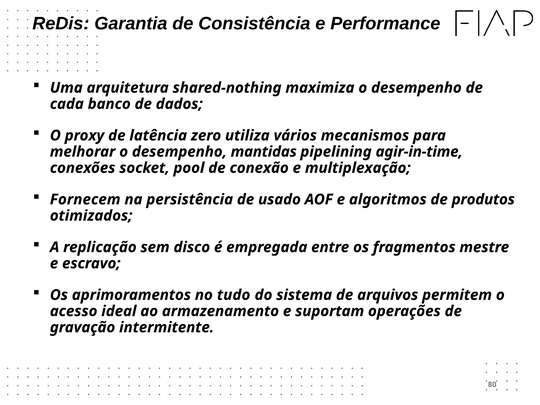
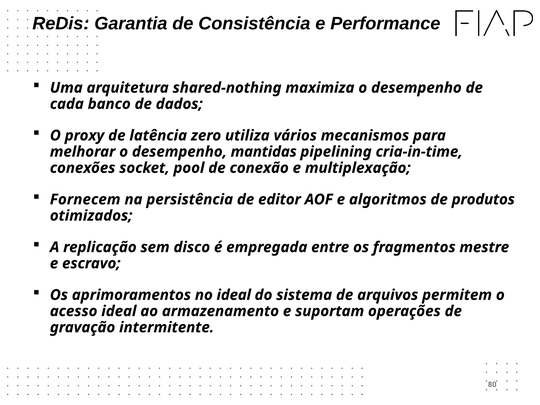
agir-in-time: agir-in-time -> cria-in-time (419, 152)
usado: usado -> editor (280, 199)
no tudo: tudo -> ideal (234, 295)
